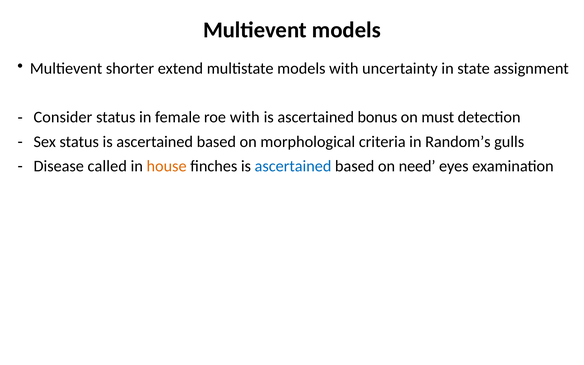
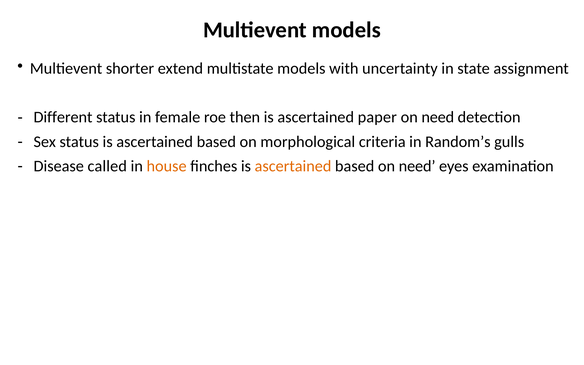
Consider: Consider -> Different (63, 117)
roe with: with -> then (245, 117)
bonus: bonus -> paper (377, 117)
must: must -> need (438, 117)
ascertained colour: blue -> orange (293, 166)
